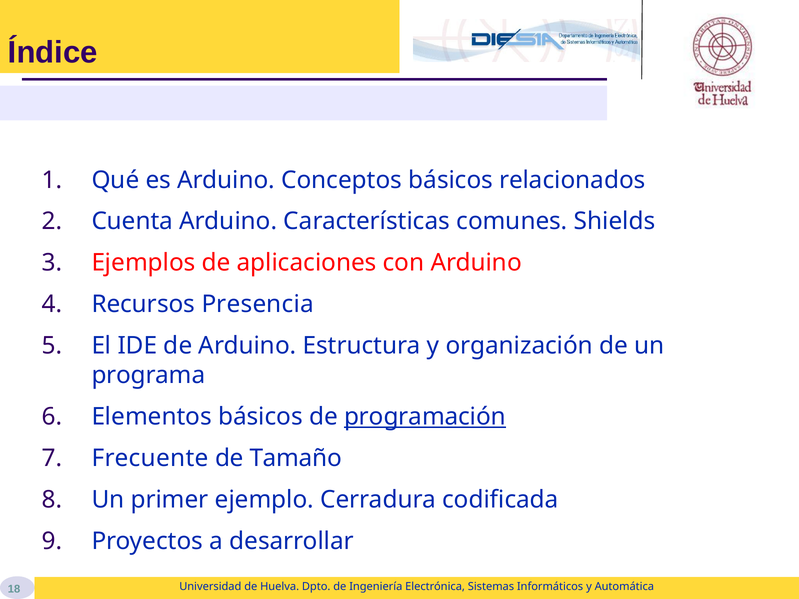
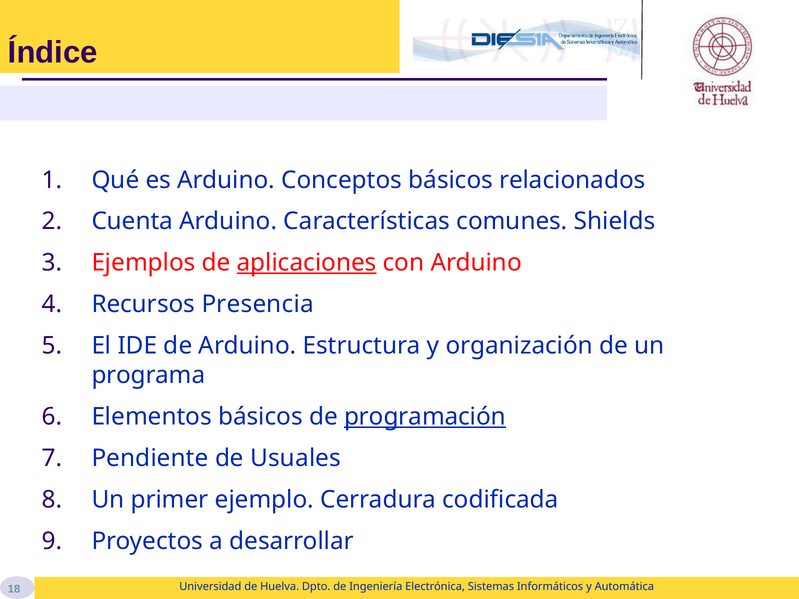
aplicaciones underline: none -> present (307, 263)
Frecuente: Frecuente -> Pendiente (150, 458)
Tamaño: Tamaño -> Usuales (296, 458)
